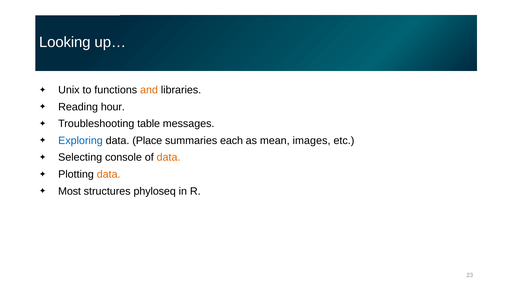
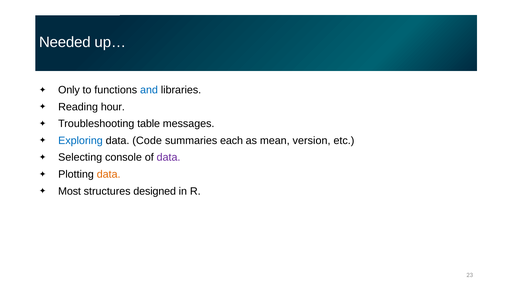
Looking: Looking -> Needed (65, 42)
Unix: Unix -> Only (69, 90)
and colour: orange -> blue (149, 90)
Place: Place -> Code (147, 141)
images: images -> version (312, 141)
data colour: orange -> purple (169, 157)
phyloseq: phyloseq -> designed (155, 191)
